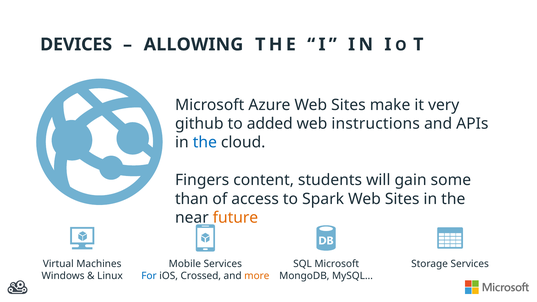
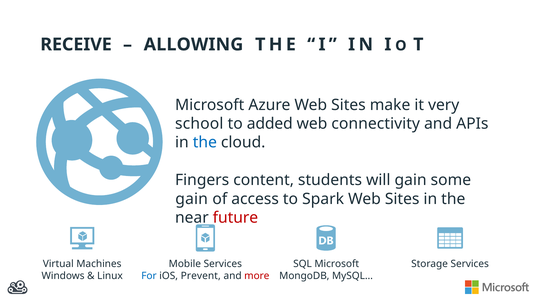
DEVICES: DEVICES -> RECEIVE (76, 44)
github: github -> school (199, 124)
instructions: instructions -> connectivity (376, 124)
than: than -> gain (192, 199)
future colour: orange -> red (235, 218)
Crossed: Crossed -> Prevent (201, 276)
more colour: orange -> red (257, 276)
